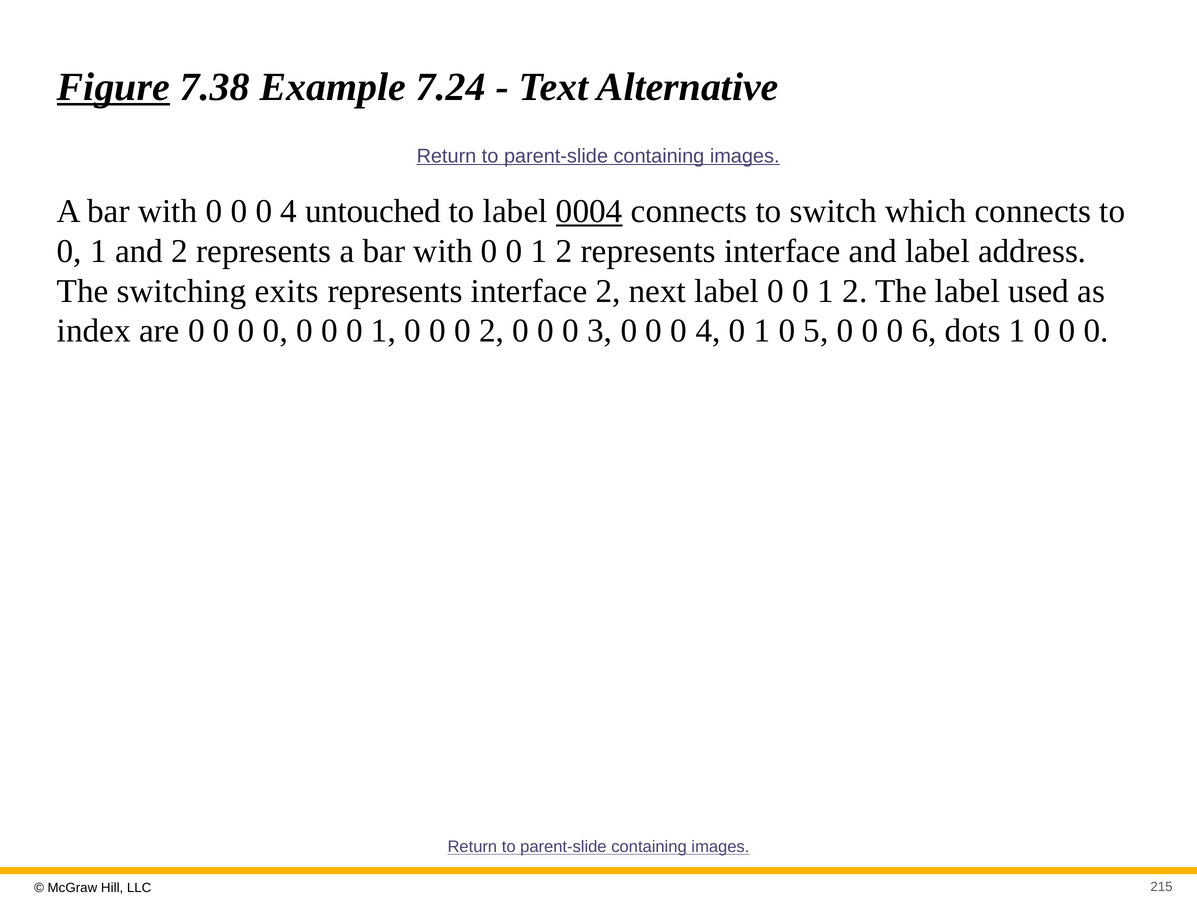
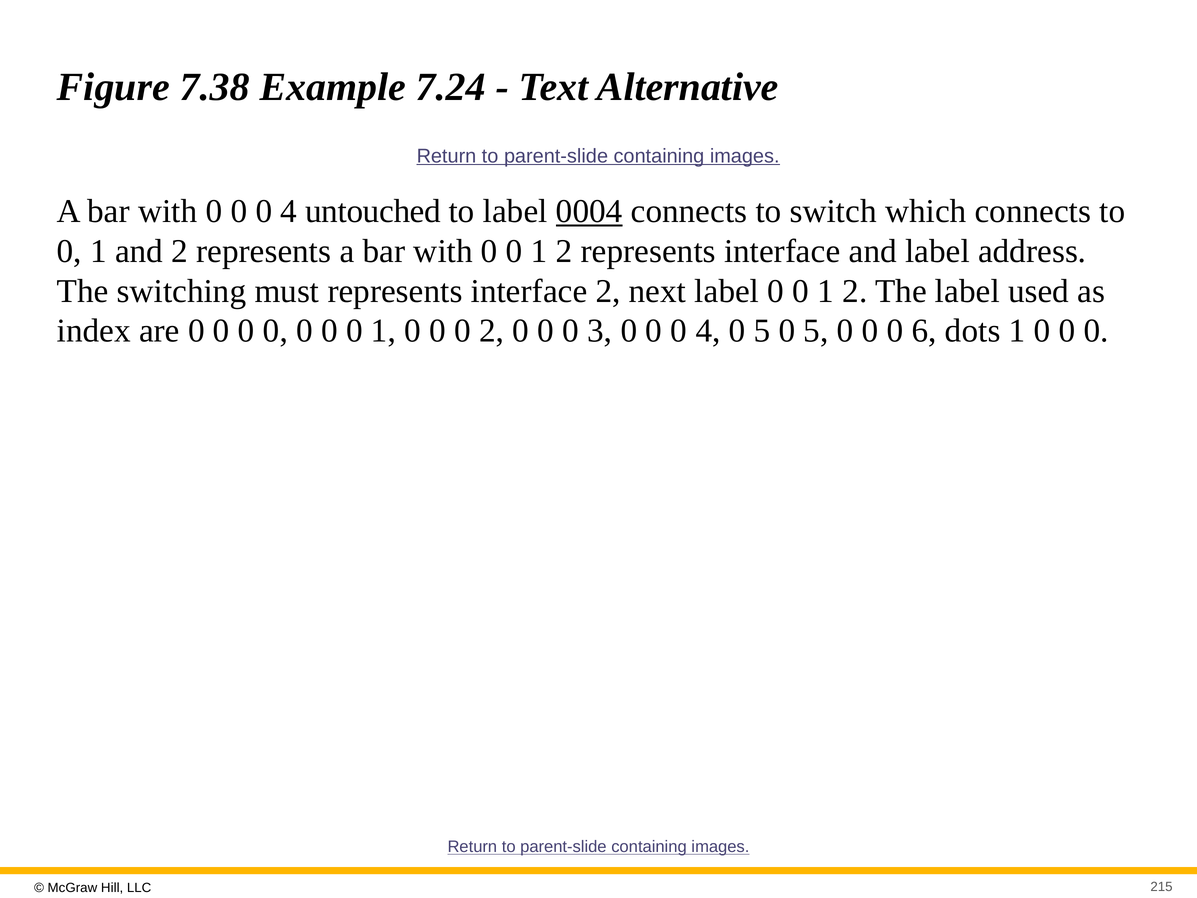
Figure underline: present -> none (113, 87)
exits: exits -> must (287, 291)
4 0 1: 1 -> 5 (762, 331)
